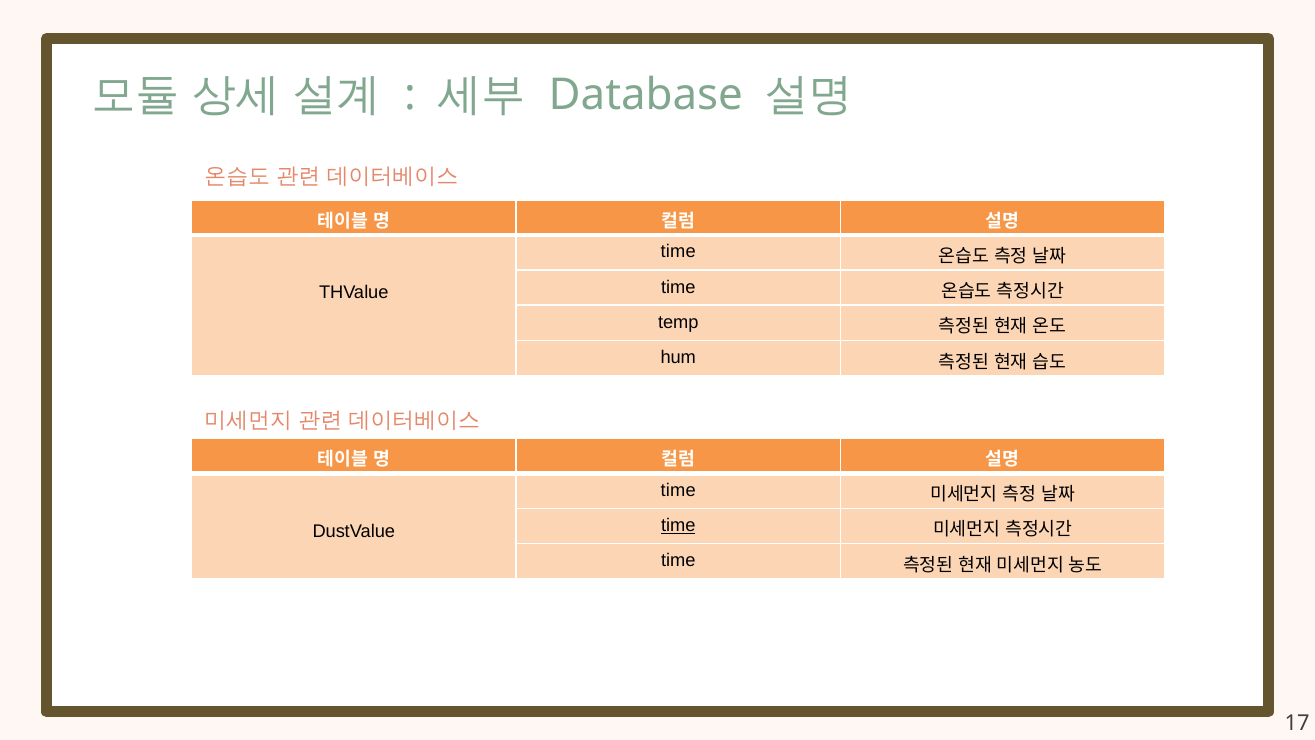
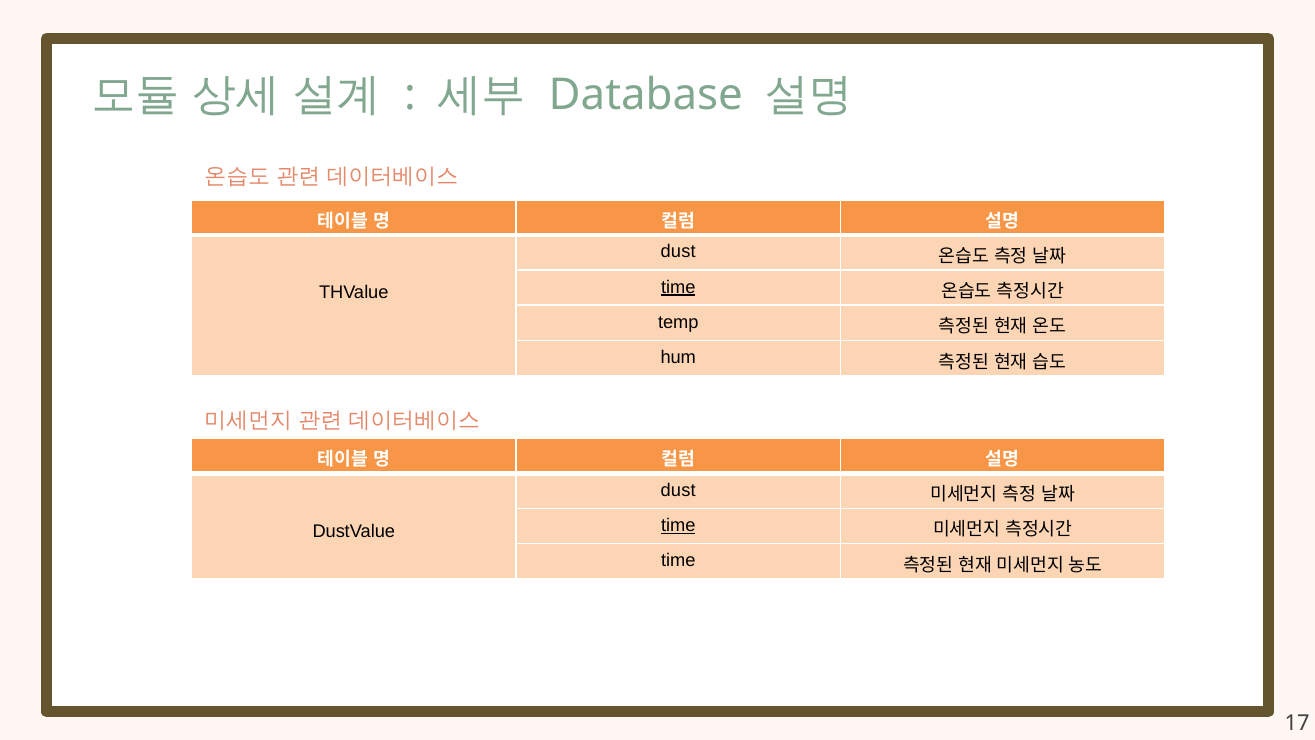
time: time -> dust (678, 252)
time underline: none -> present (678, 287)
time: time -> dust (678, 490)
